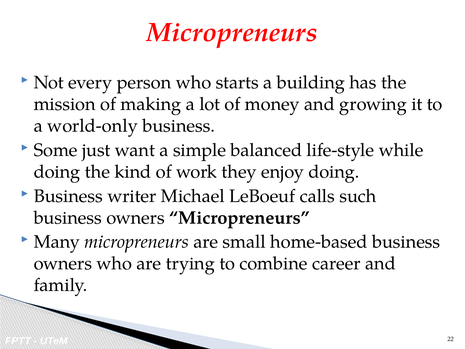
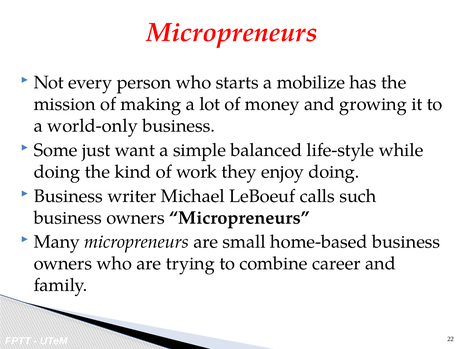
building: building -> mobilize (311, 82)
